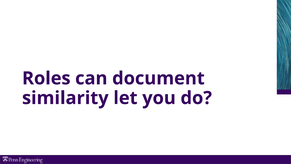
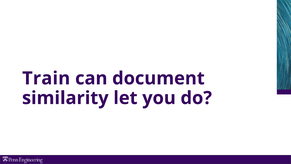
Roles: Roles -> Train (46, 78)
